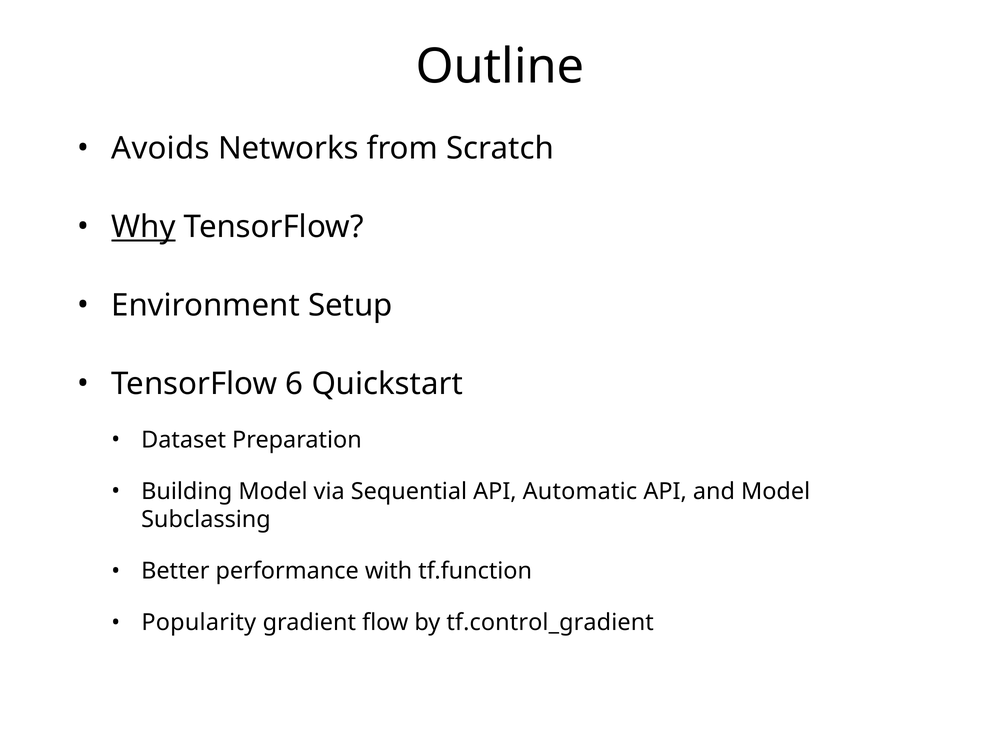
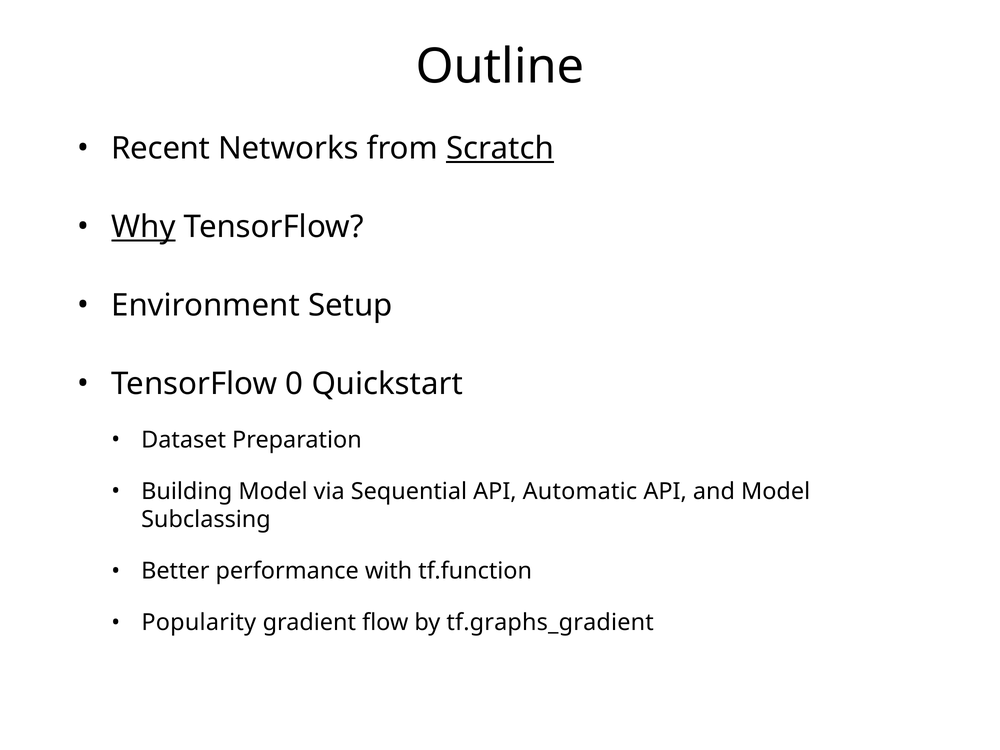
Avoids: Avoids -> Recent (161, 148)
Scratch underline: none -> present (500, 148)
6: 6 -> 0 (294, 384)
tf.control_gradient: tf.control_gradient -> tf.graphs_gradient (550, 623)
